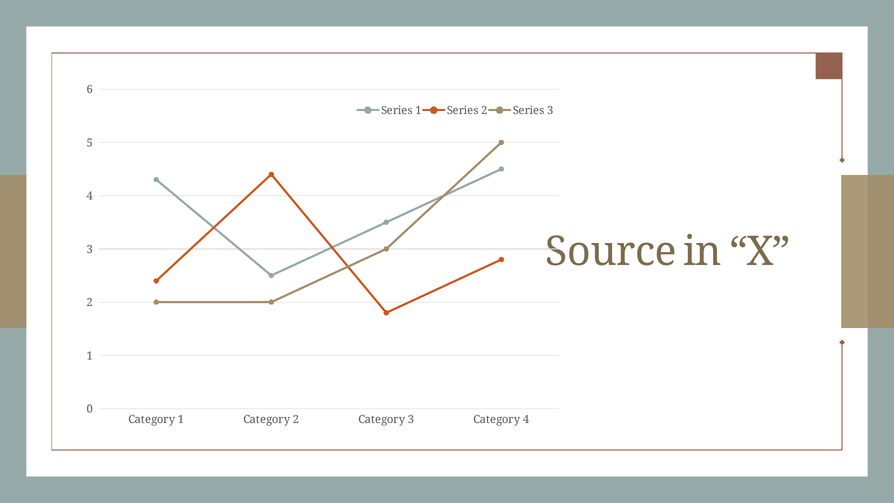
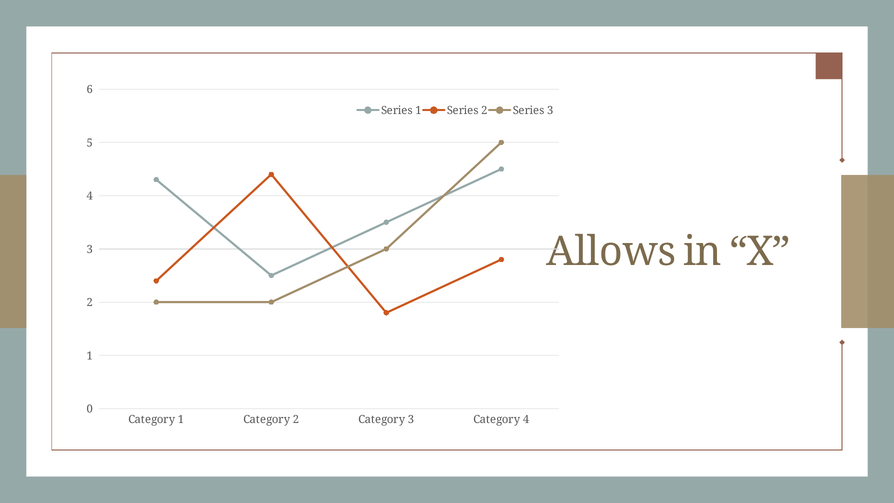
Source: Source -> Allows (611, 252)
